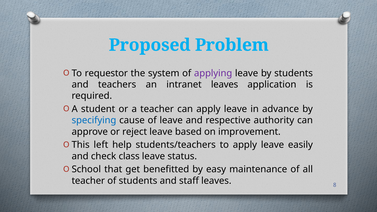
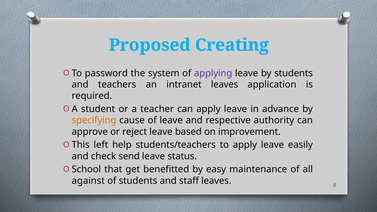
Problem: Problem -> Creating (232, 45)
requestor: requestor -> password (106, 73)
specifying colour: blue -> orange (94, 120)
class: class -> send (129, 156)
teacher: teacher -> against (88, 181)
